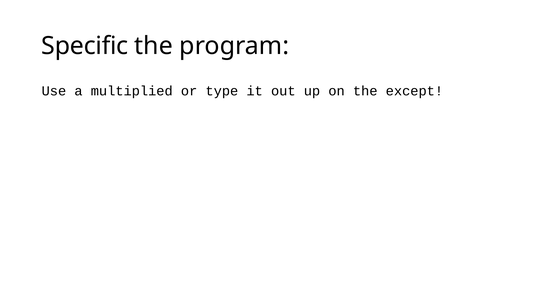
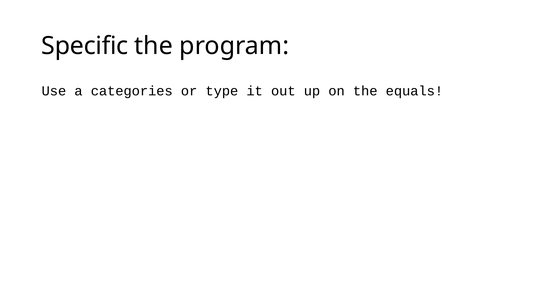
multiplied: multiplied -> categories (132, 91)
except: except -> equals (414, 91)
